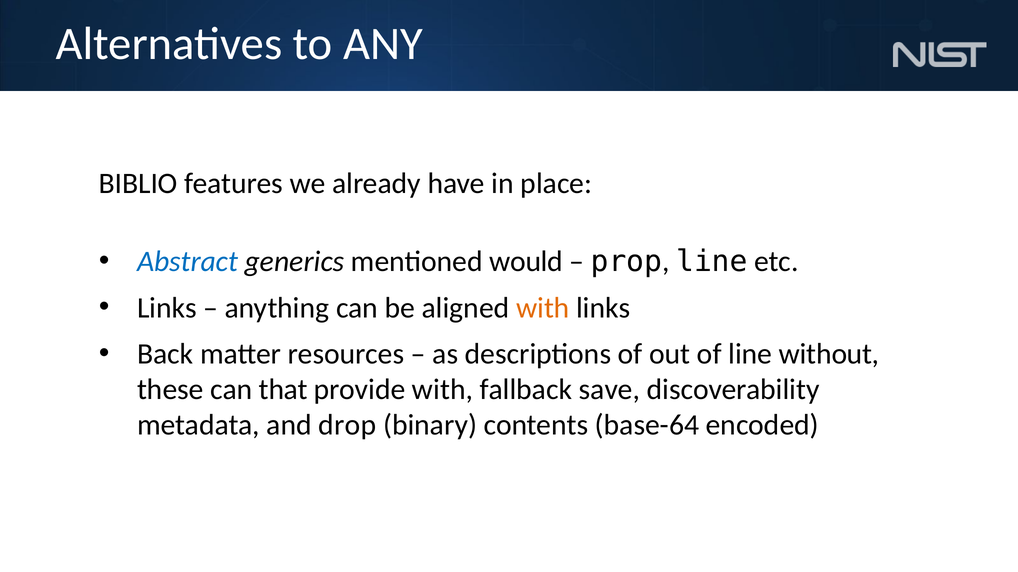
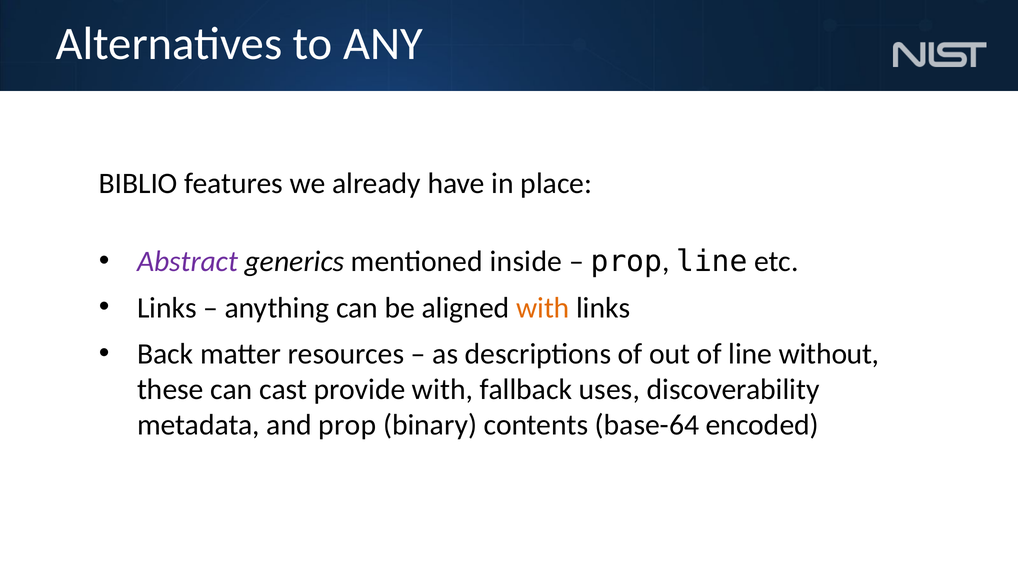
Abstract colour: blue -> purple (188, 262)
would: would -> inside (526, 262)
that: that -> cast (283, 390)
save: save -> uses (609, 390)
and drop: drop -> prop (347, 426)
